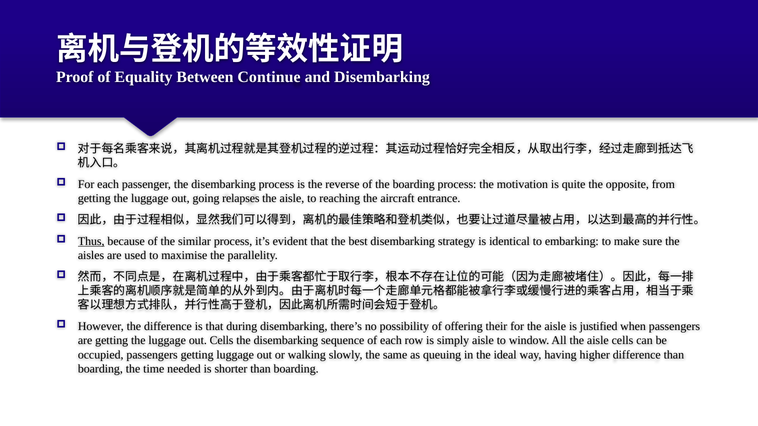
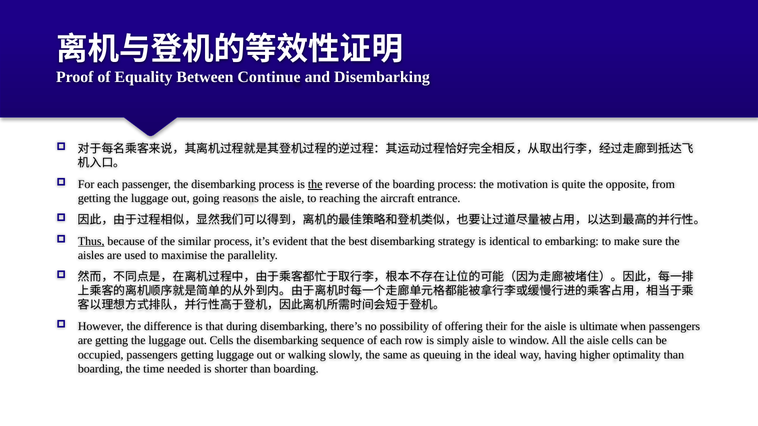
the underline: none -> present (315, 184)
relapses: relapses -> reasons (241, 199)
justified: justified -> ultimate (599, 327)
higher difference: difference -> optimality (637, 355)
